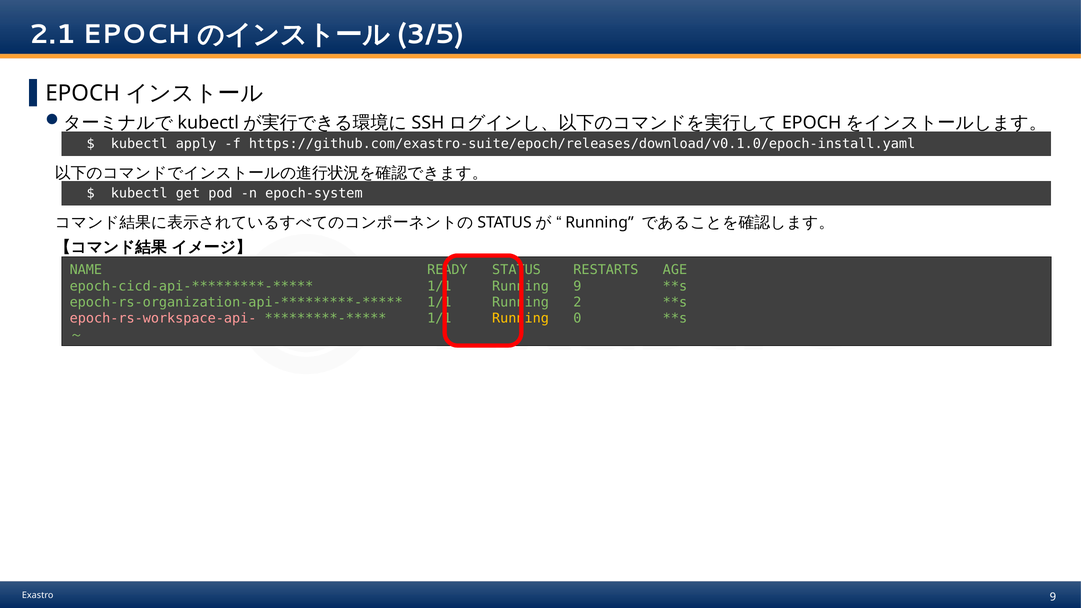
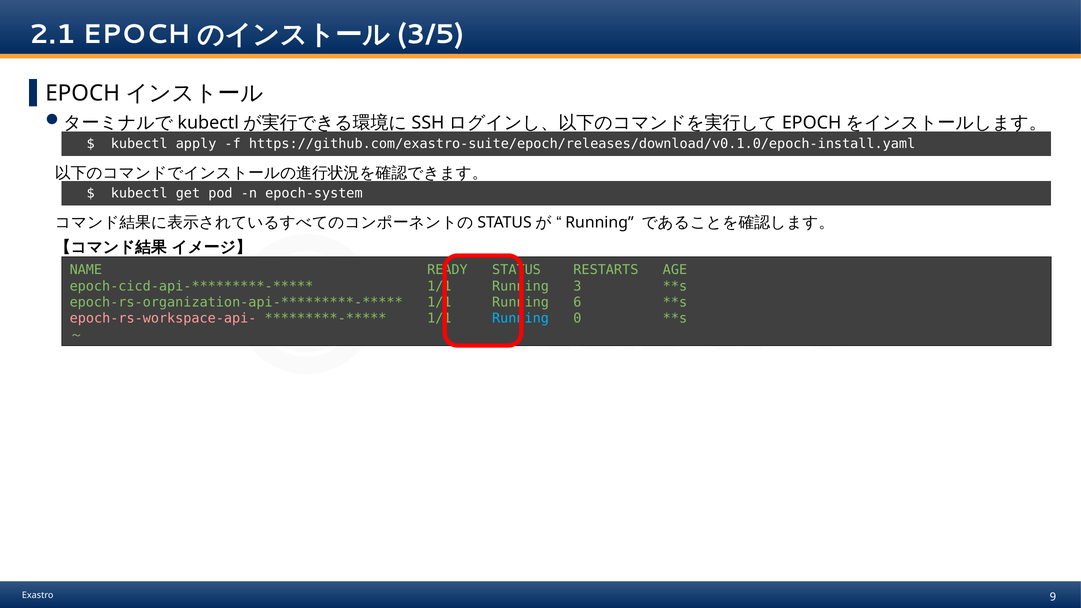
Running 9: 9 -> 3 (577, 286)
2: 2 -> 6 (577, 302)
Running colour: yellow -> light blue (521, 319)
